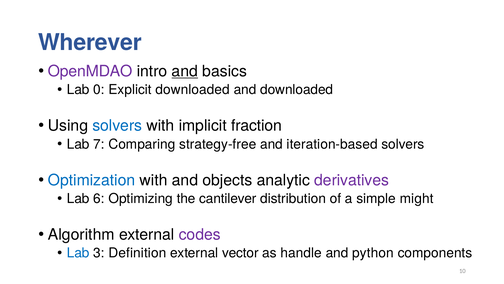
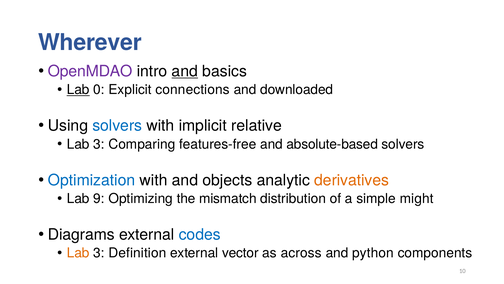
Lab underline: none -> present (78, 90)
Explicit downloaded: downloaded -> connections (193, 90)
fraction: fraction -> relative (257, 125)
7: 7 -> 3 (99, 144)
strategy-free: strategy-free -> features-free (218, 144)
iteration-based: iteration-based -> absolute-based (332, 144)
derivatives colour: purple -> orange (352, 180)
6: 6 -> 9 (99, 198)
cantilever: cantilever -> mismatch (228, 198)
Algorithm: Algorithm -> Diagrams (81, 234)
codes colour: purple -> blue (200, 234)
Lab colour: blue -> orange (78, 253)
handle: handle -> across (301, 253)
